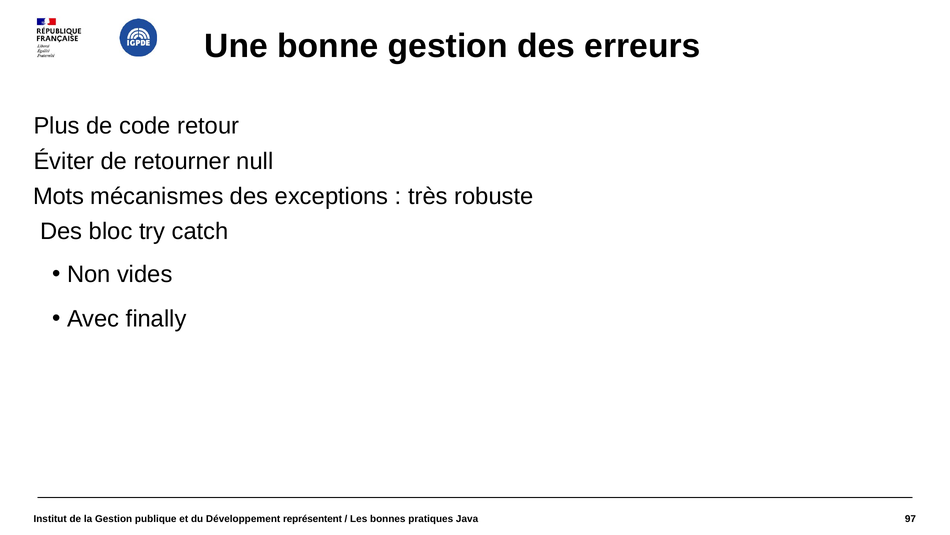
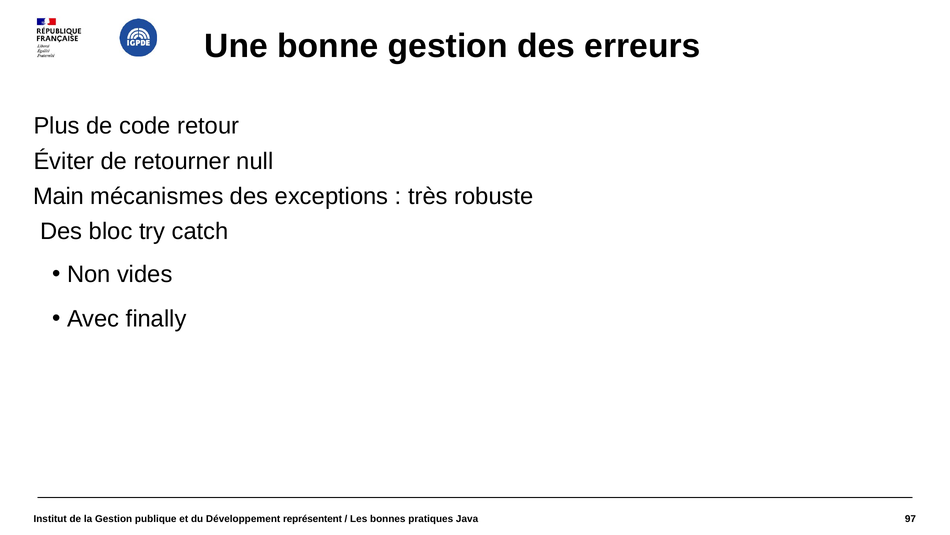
Mots: Mots -> Main (59, 196)
